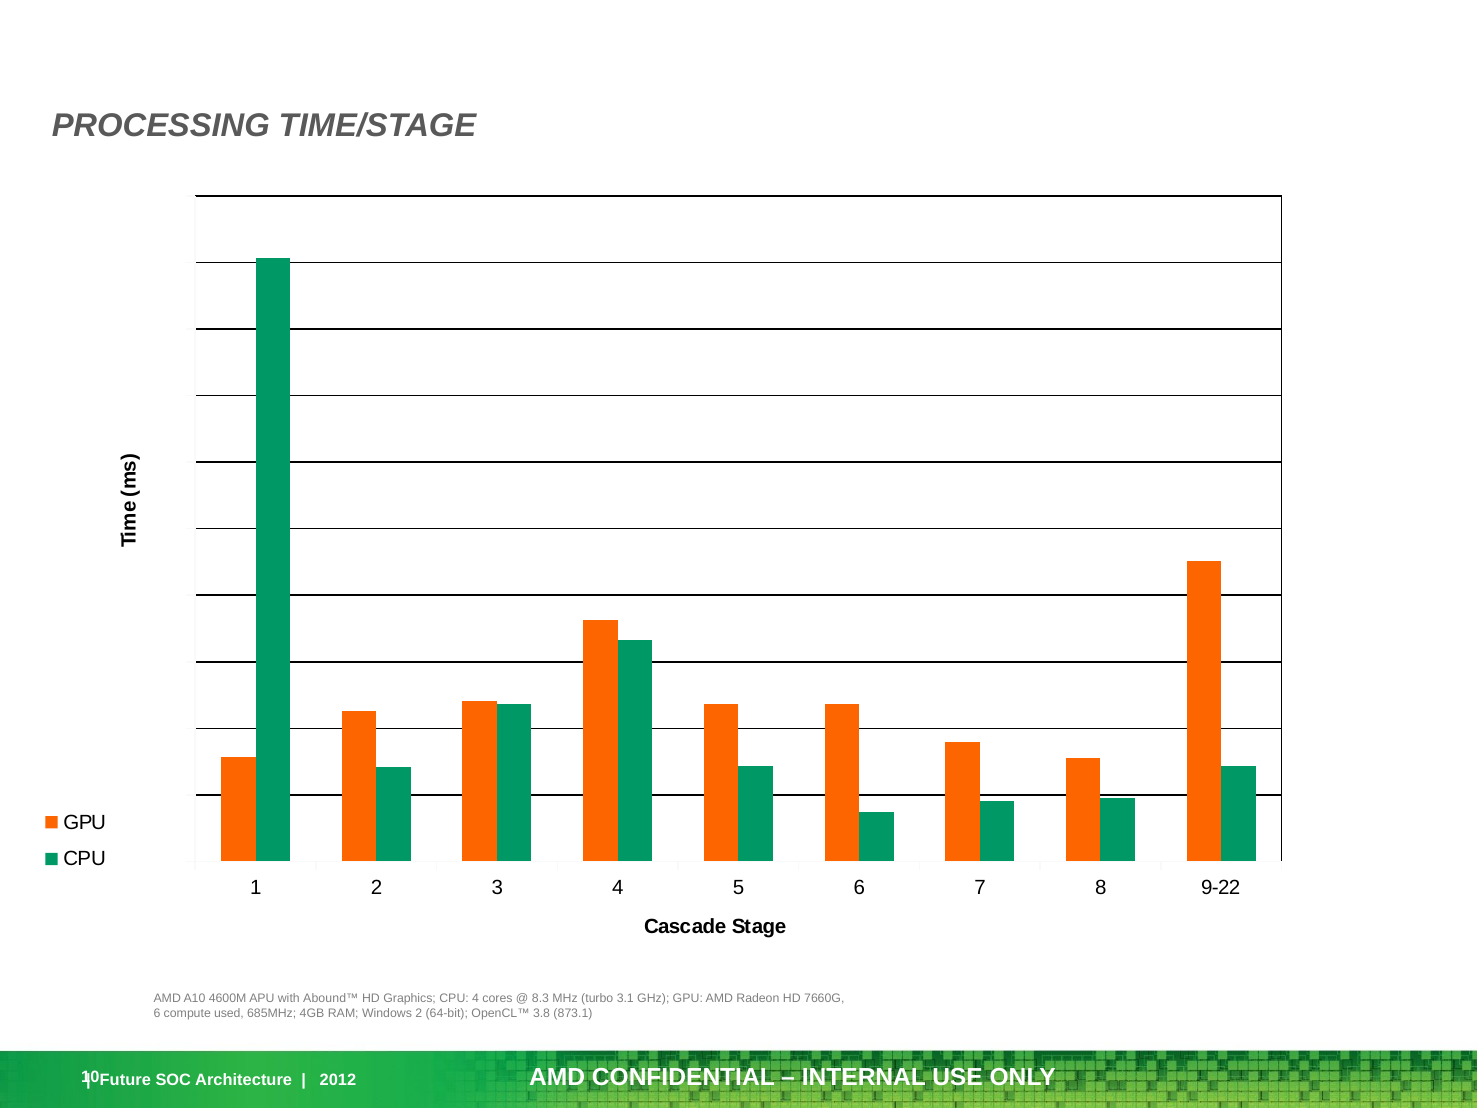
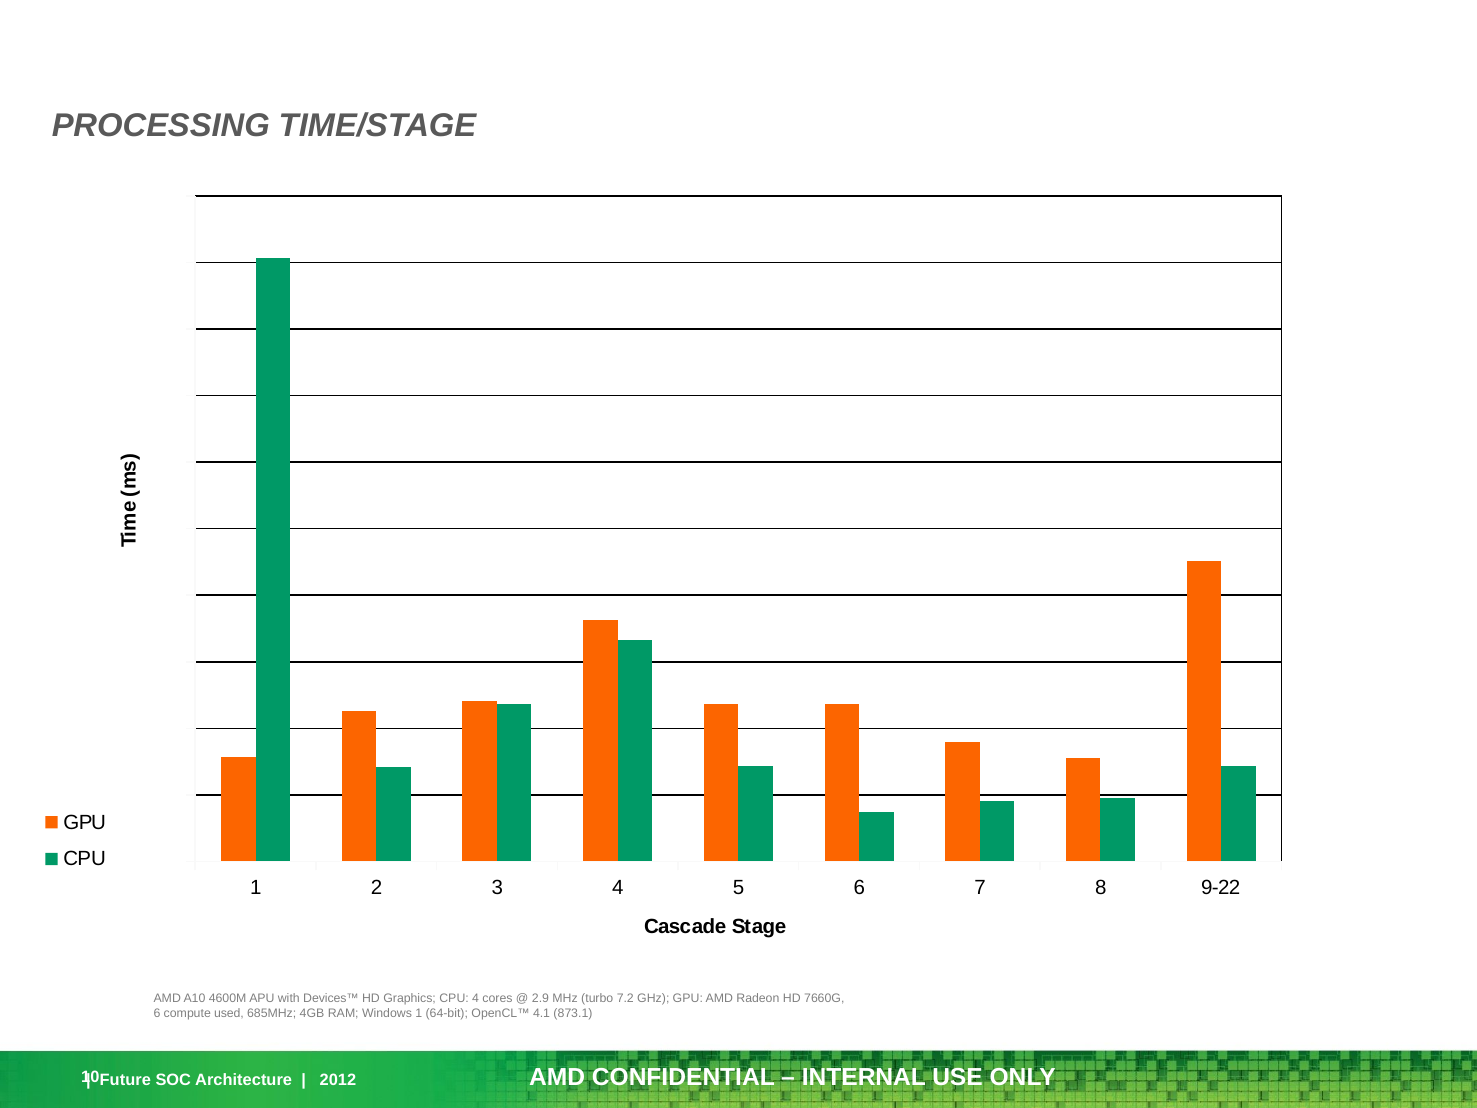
Abound™: Abound™ -> Devices™ (331, 998)
8.3: 8.3 -> 2.9 (540, 998)
3.1: 3.1 -> 7.2 (625, 998)
Windows 2: 2 -> 1 (419, 1013)
3.8: 3.8 -> 4.1 (542, 1013)
